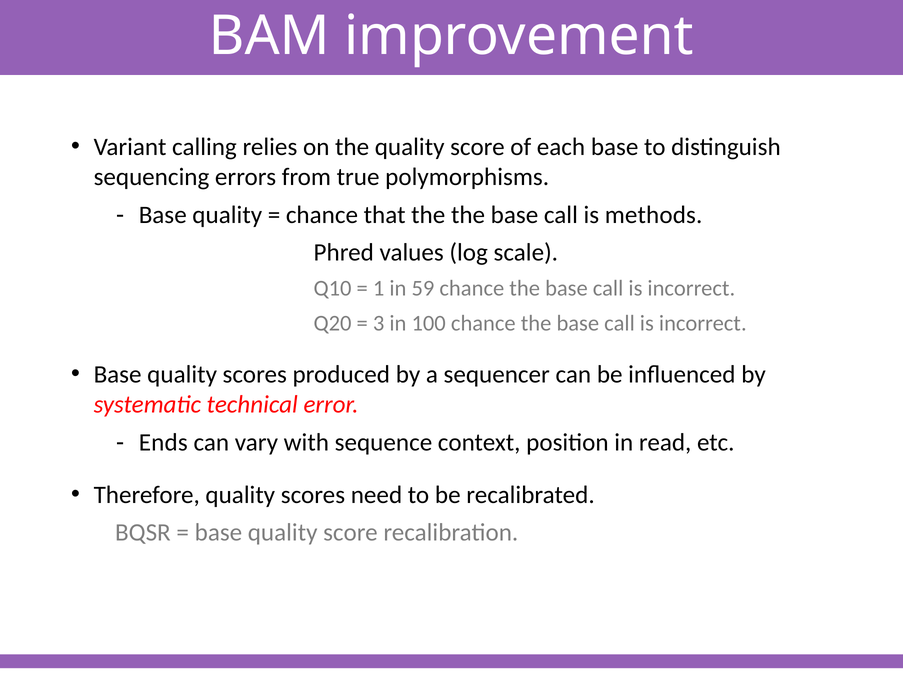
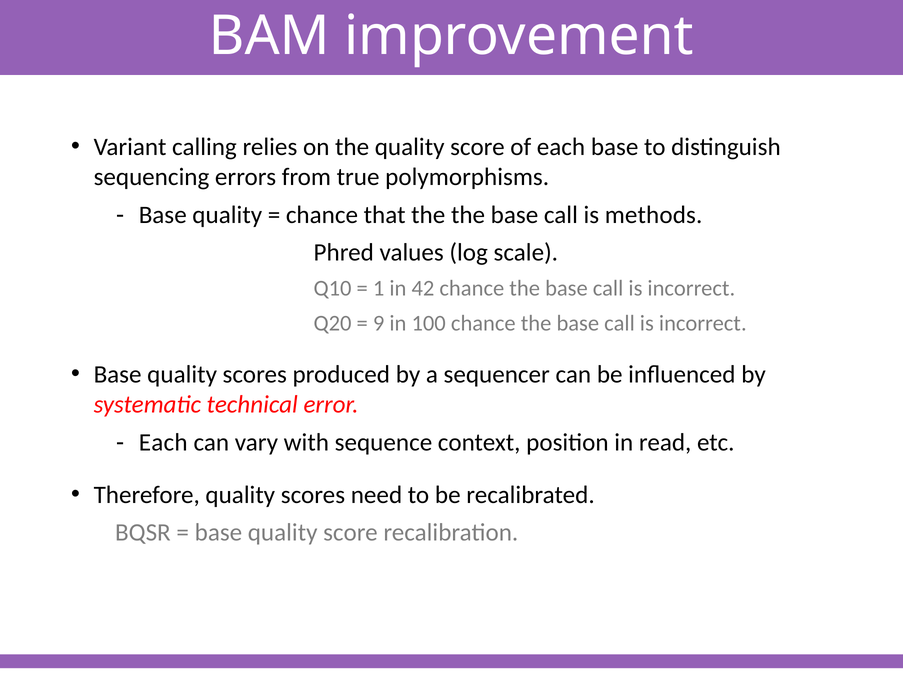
59: 59 -> 42 (423, 289)
3: 3 -> 9 (379, 323)
Ends: Ends -> Each (163, 442)
